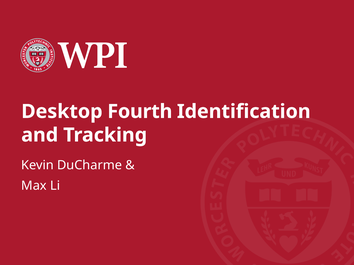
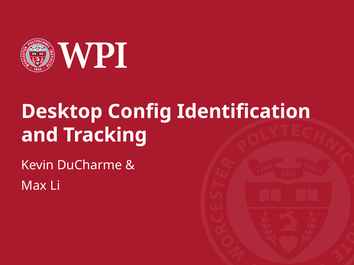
Fourth: Fourth -> Config (140, 112)
